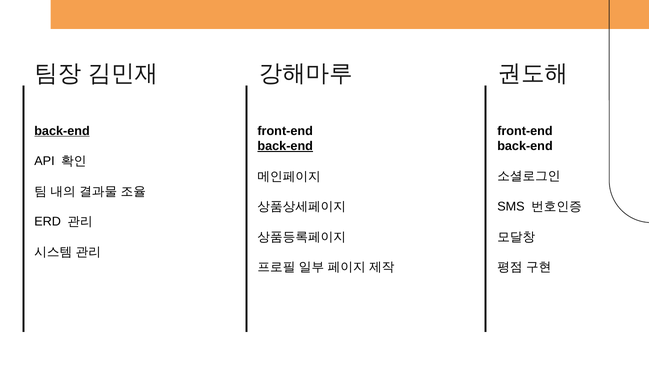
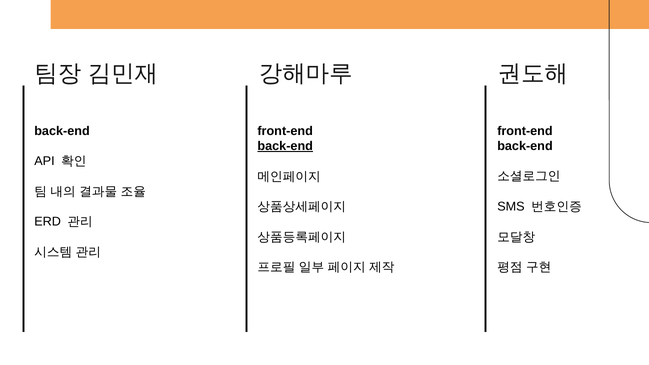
back-end underline: present -> none (62, 131)
